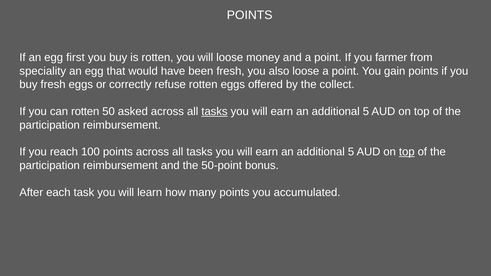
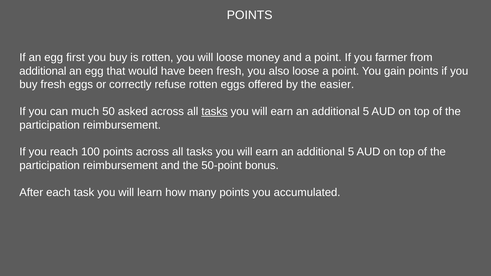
speciality: speciality -> additional (43, 71)
collect: collect -> easier (337, 85)
can rotten: rotten -> much (85, 112)
top underline: present -> none (407, 152)
